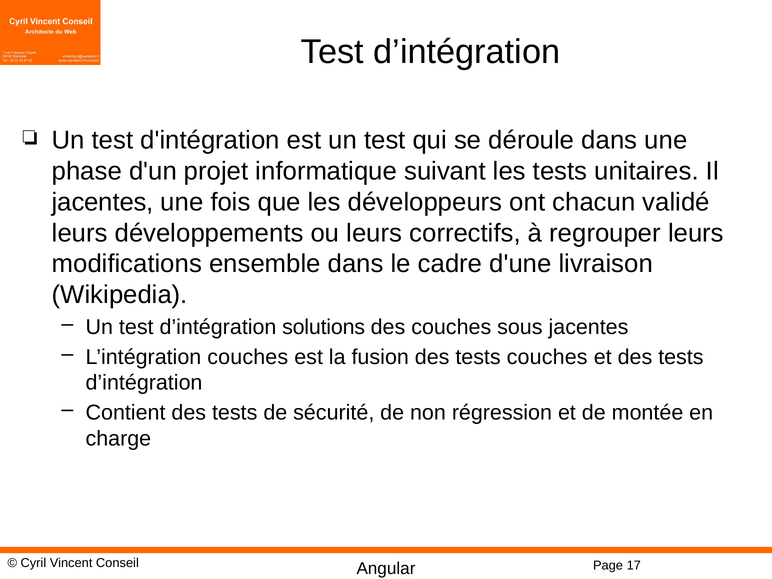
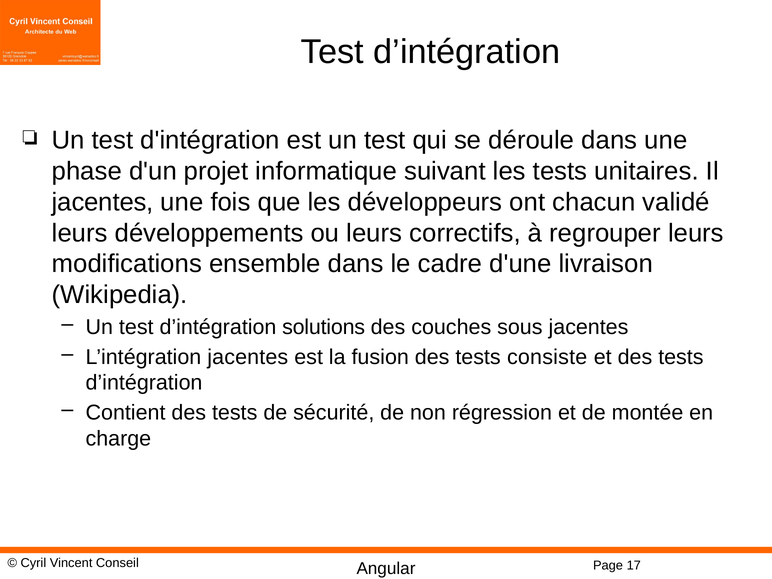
L’intégration couches: couches -> jacentes (248, 357)
tests couches: couches -> consiste (547, 357)
